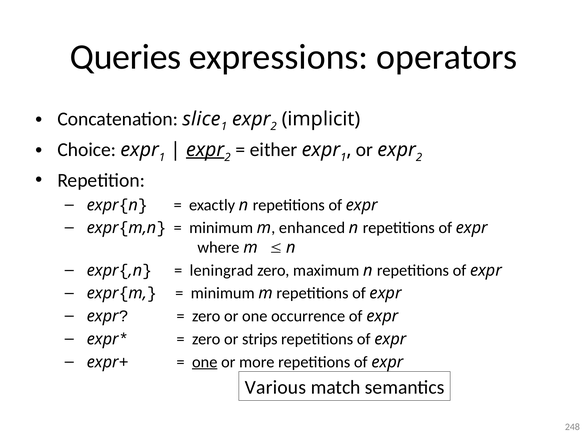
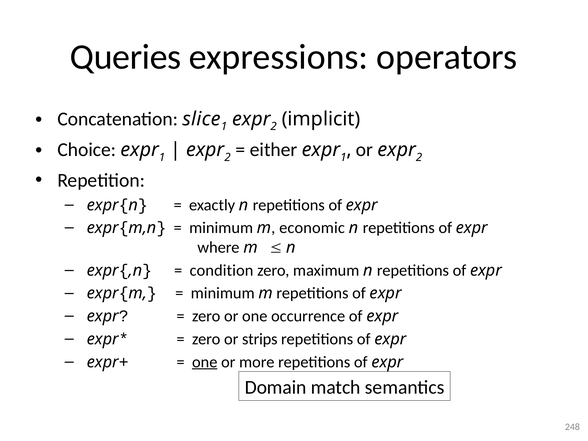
expr underline: present -> none (205, 150)
enhanced: enhanced -> economic (312, 228)
leningrad: leningrad -> condition (222, 270)
Various: Various -> Domain (276, 387)
